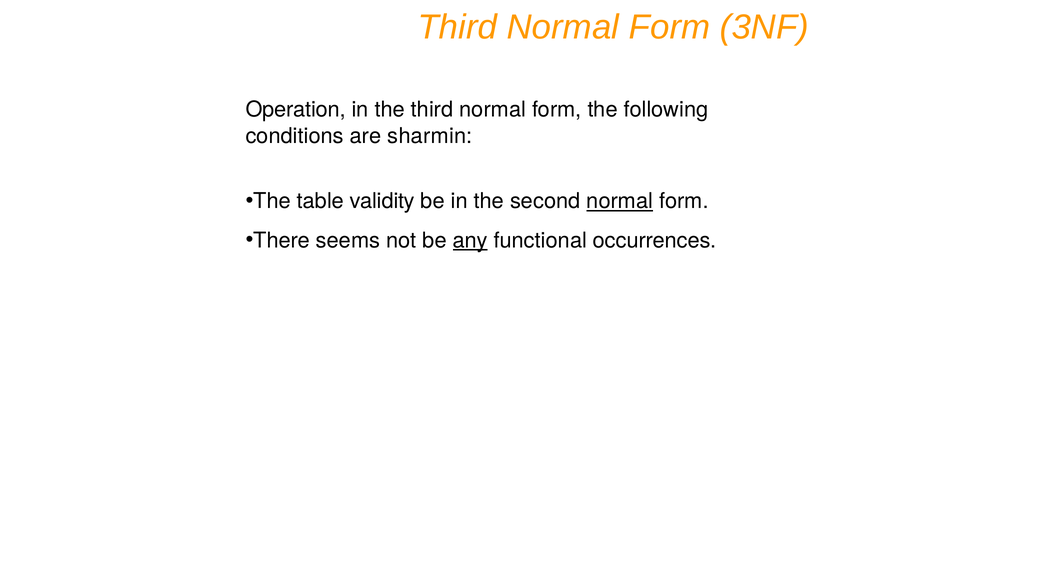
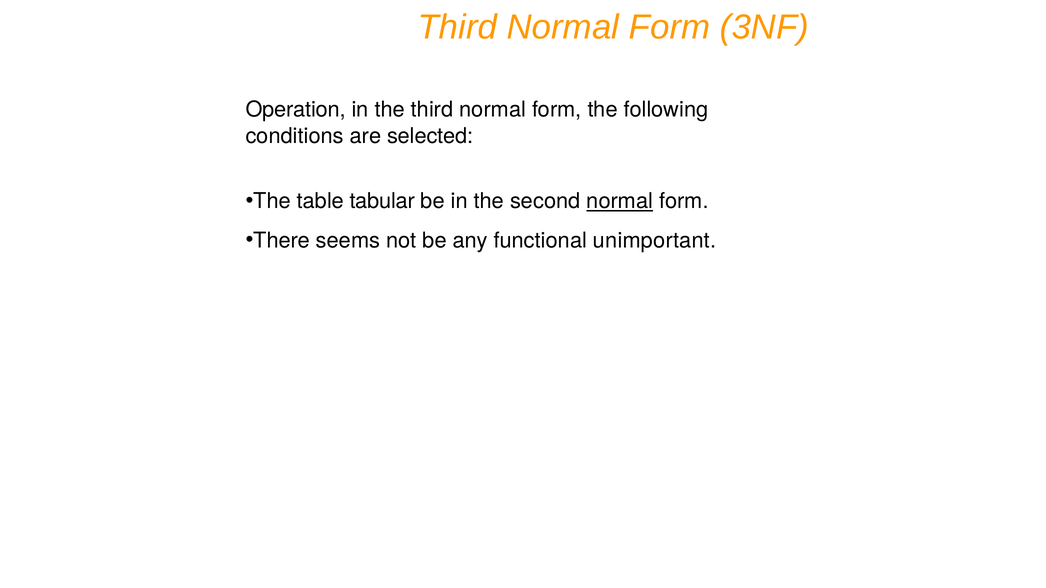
sharmin: sharmin -> selected (430, 136)
validity: validity -> tabular (382, 201)
any underline: present -> none (470, 241)
occurrences: occurrences -> unimportant (655, 241)
